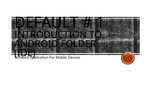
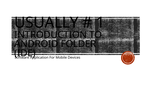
DEFAULT: DEFAULT -> USUALLY (46, 23)
